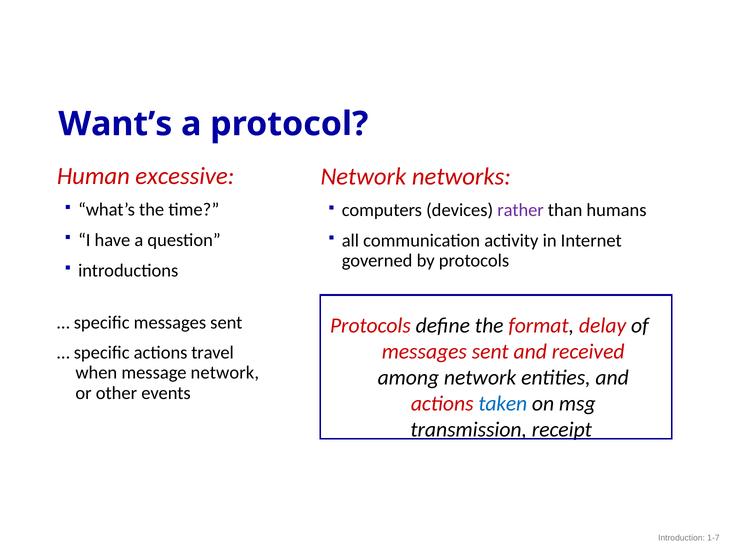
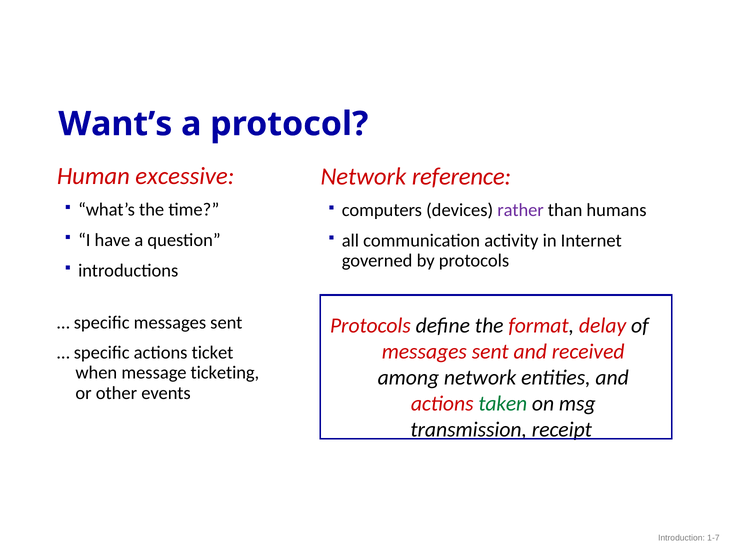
networks: networks -> reference (461, 177)
travel: travel -> ticket (213, 353)
message network: network -> ticketing (225, 373)
taken colour: blue -> green (503, 403)
